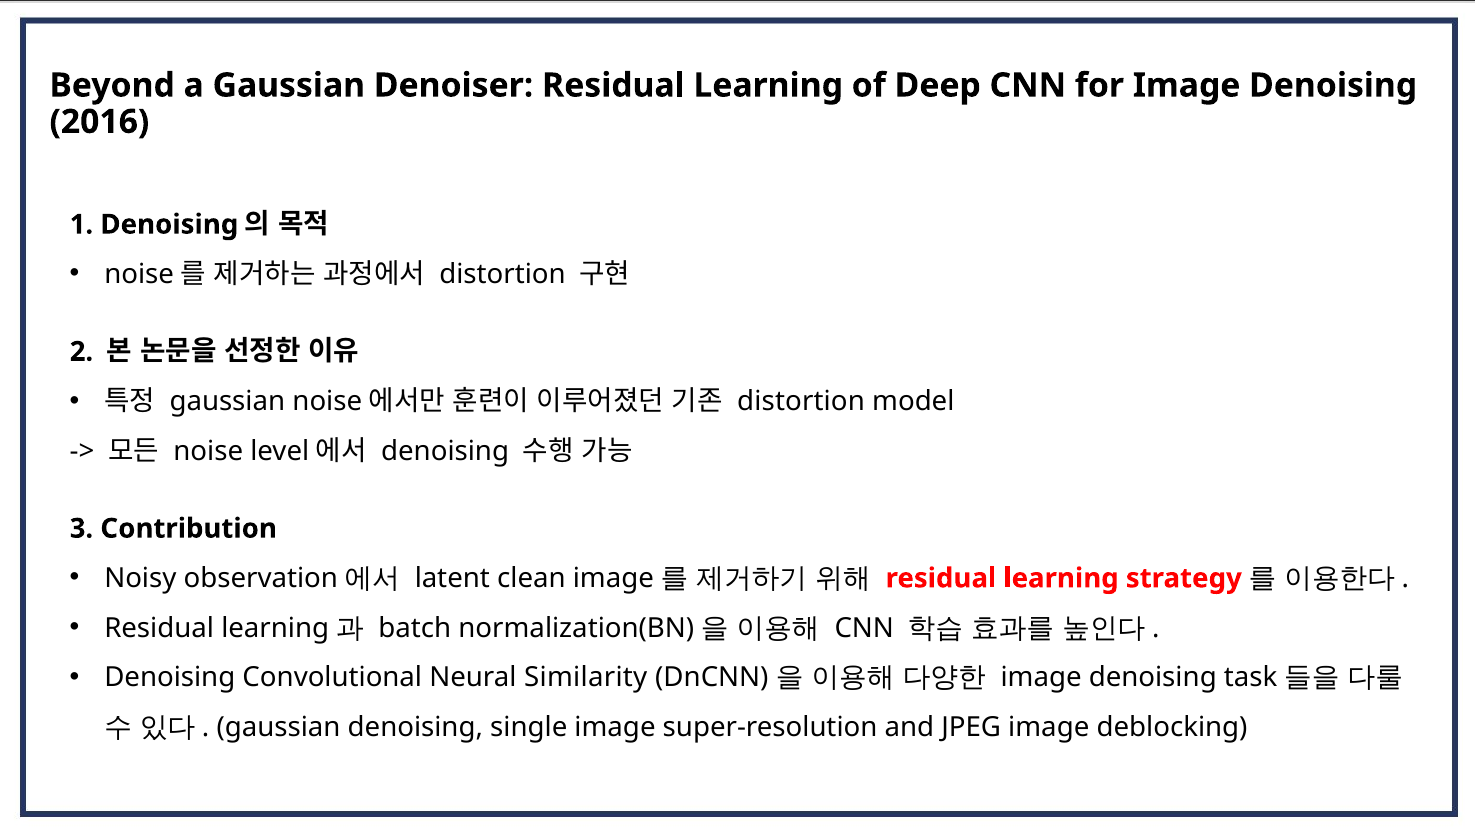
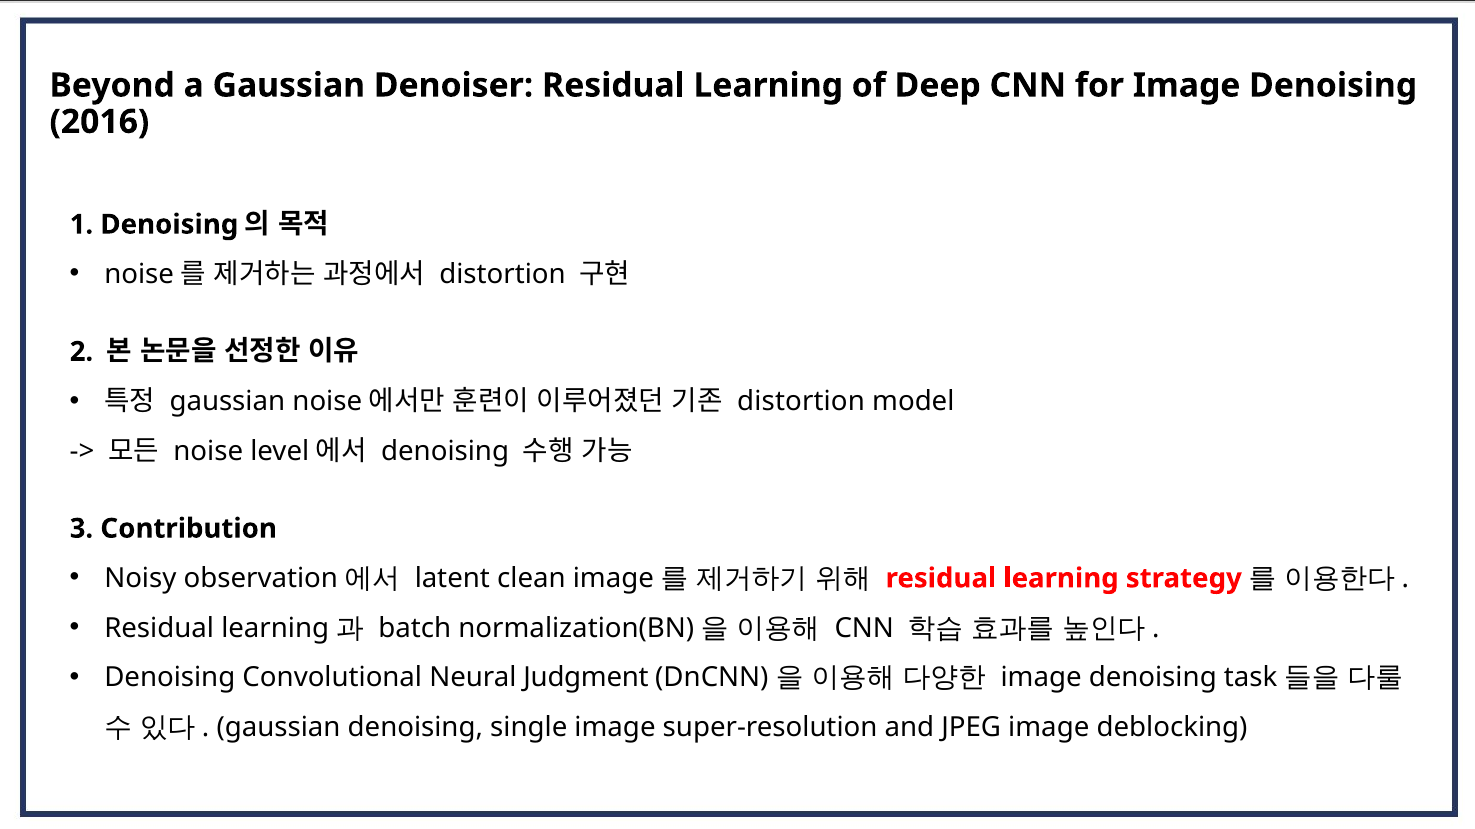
Similarity: Similarity -> Judgment (586, 678)
